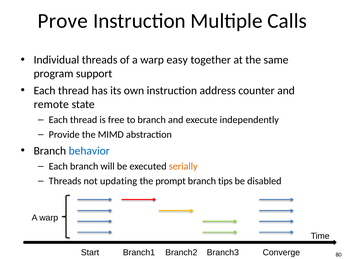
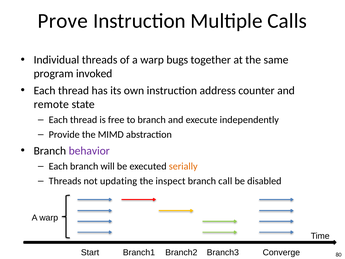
easy: easy -> bugs (177, 60)
support: support -> invoked (94, 74)
behavior colour: blue -> purple (89, 151)
prompt: prompt -> inspect (170, 181)
tips: tips -> call (225, 181)
